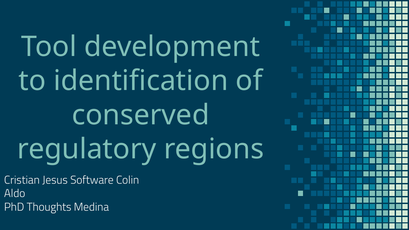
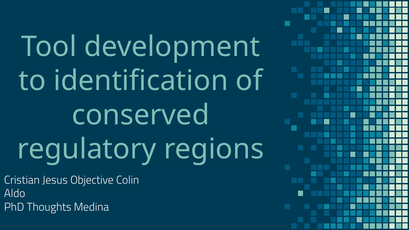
Software: Software -> Objective (92, 180)
